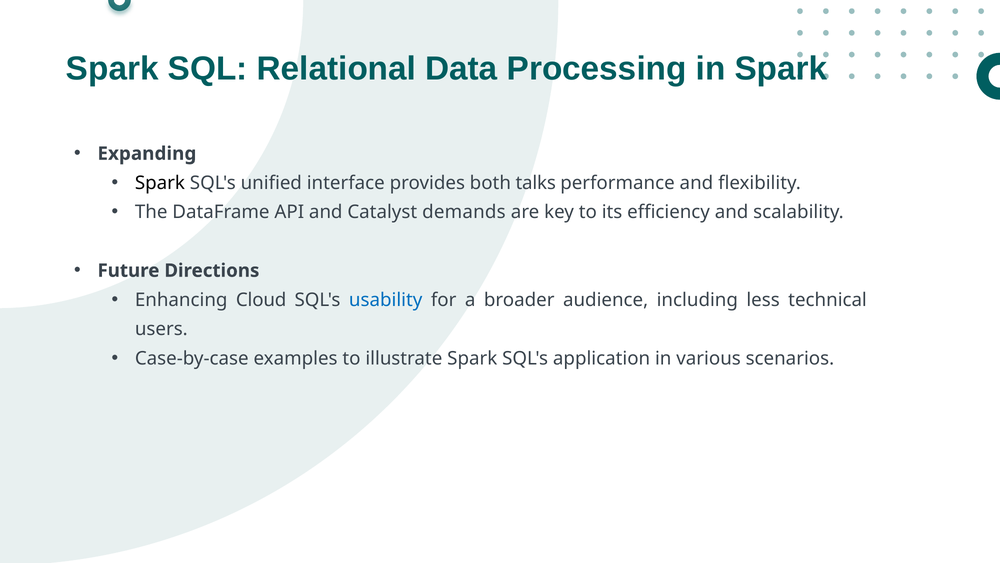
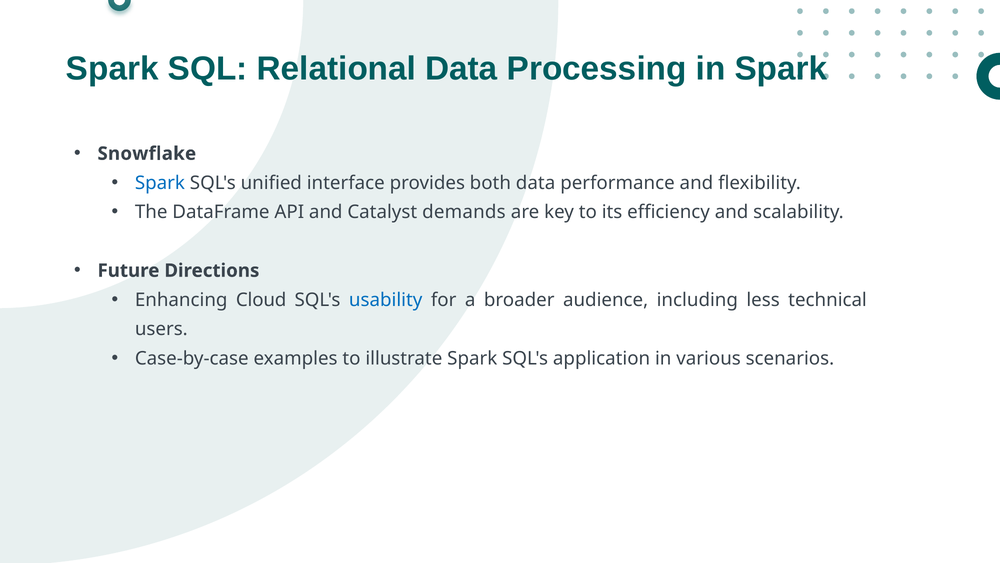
Expanding: Expanding -> Snowflake (147, 153)
Spark colour: black -> blue (160, 183)
both talks: talks -> data (536, 183)
